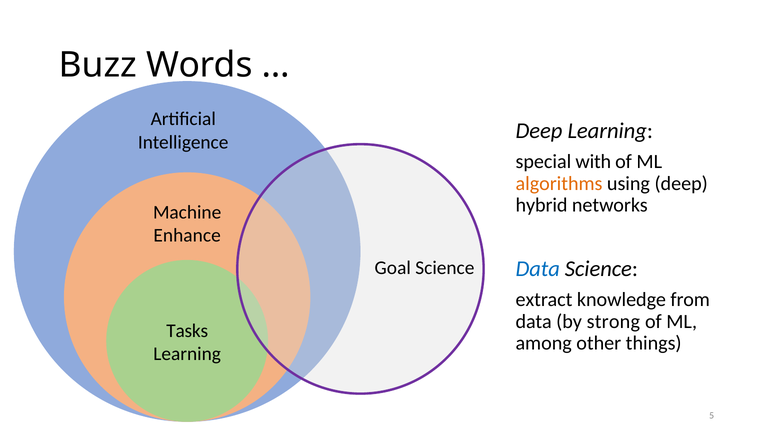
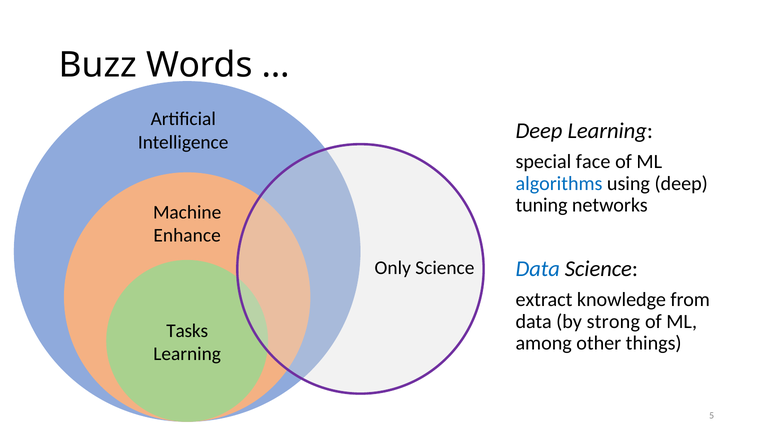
with: with -> face (593, 162)
algorithms colour: orange -> blue (559, 183)
hybrid: hybrid -> tuning (542, 205)
Goal: Goal -> Only (393, 268)
